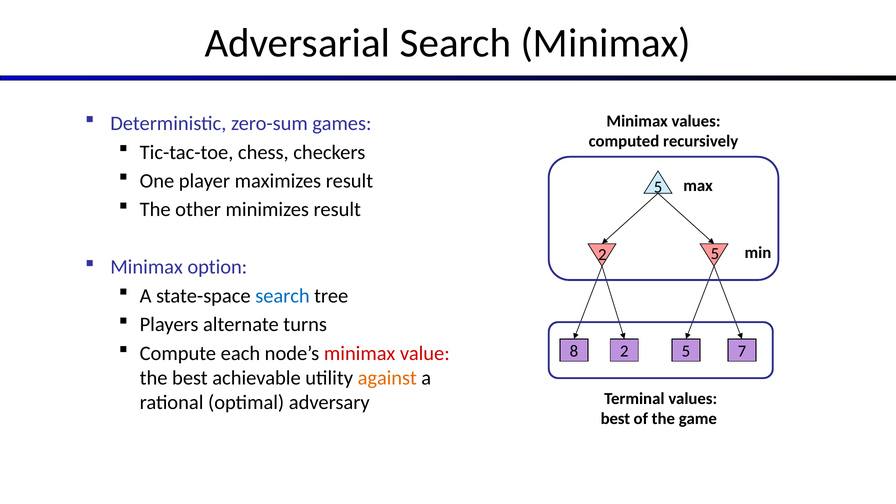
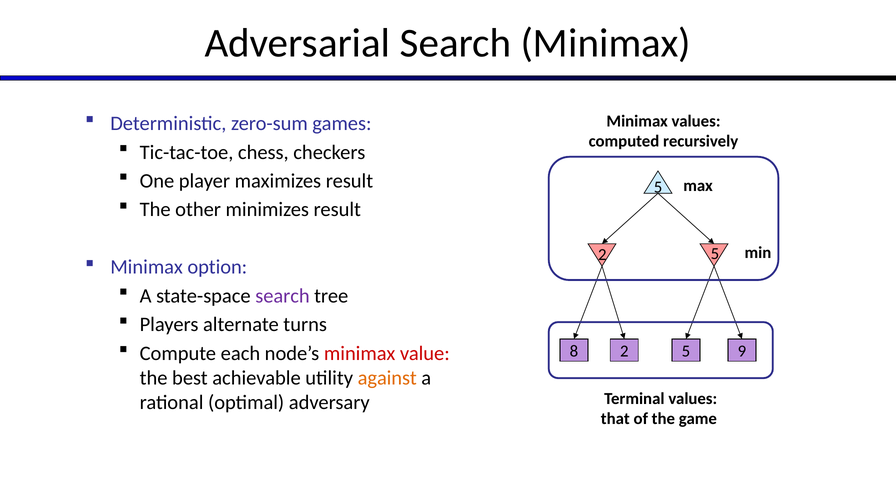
search colour: blue -> purple (282, 296)
7: 7 -> 9 (742, 351)
best: best -> that (615, 419)
